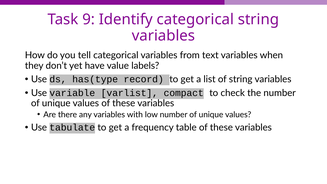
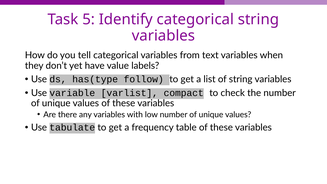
9: 9 -> 5 (89, 19)
record: record -> follow (144, 79)
